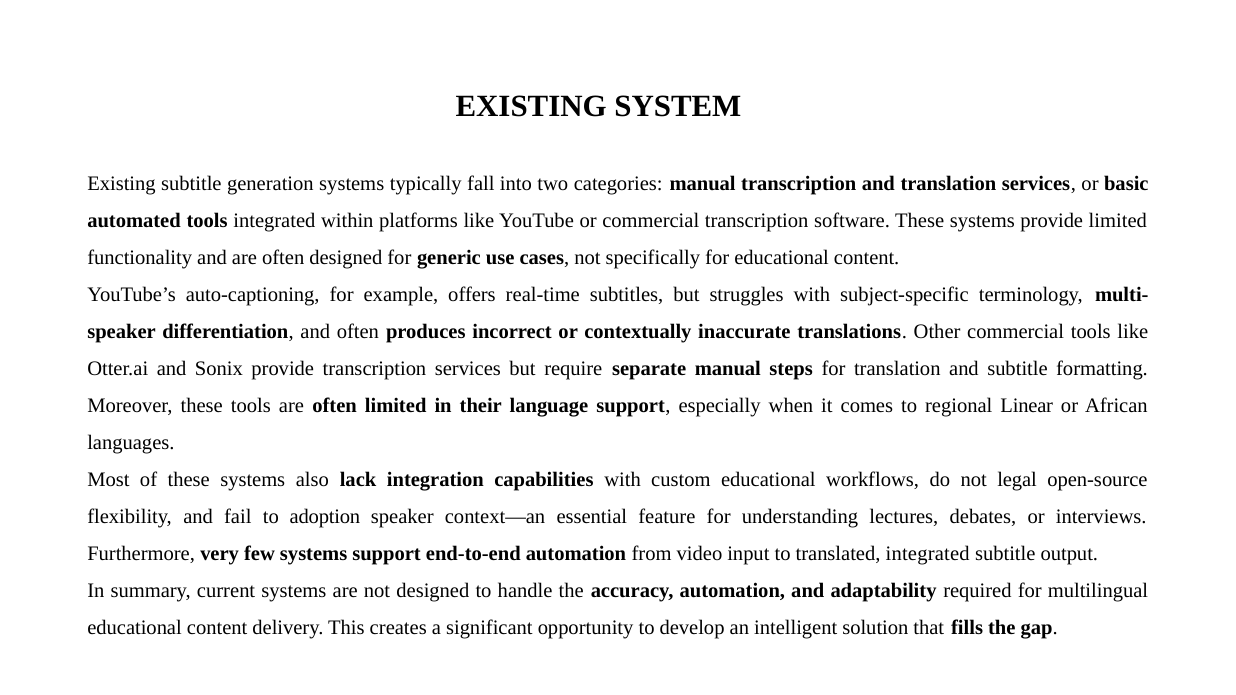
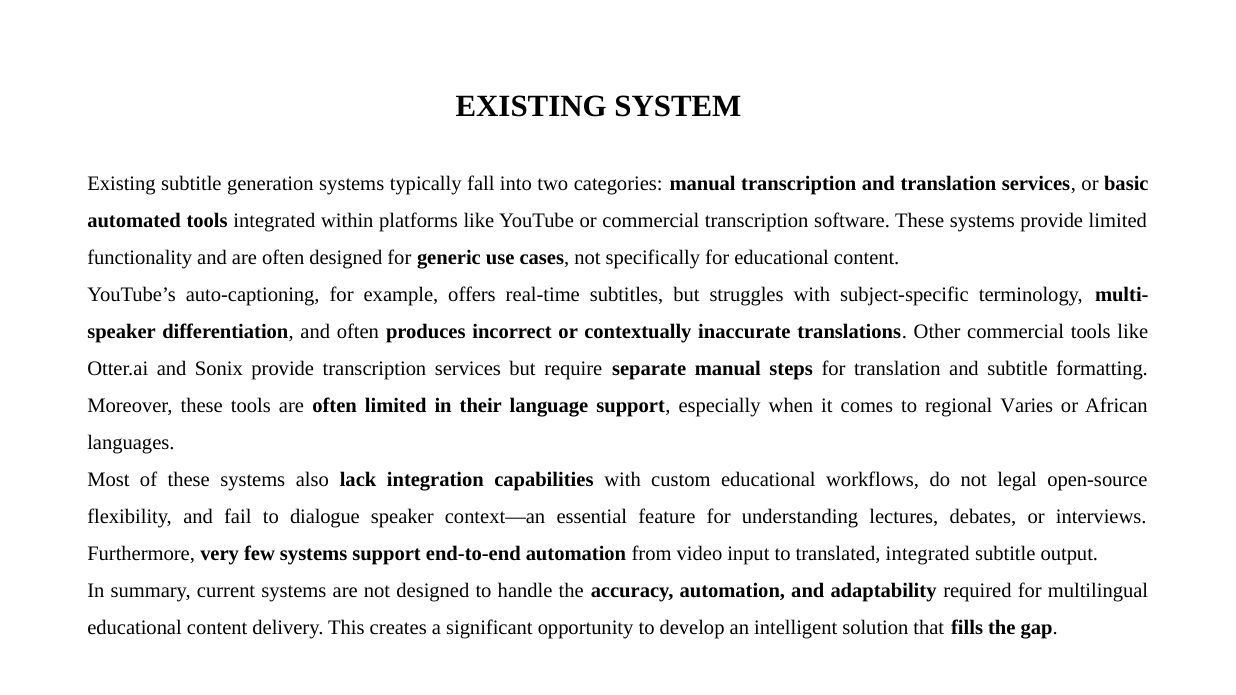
Linear: Linear -> Varies (1027, 406)
adoption: adoption -> dialogue (325, 517)
